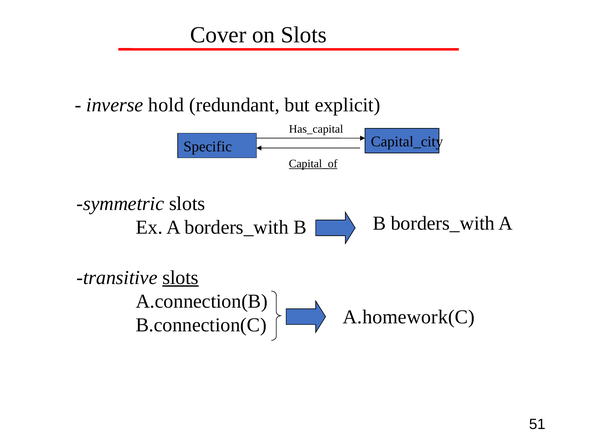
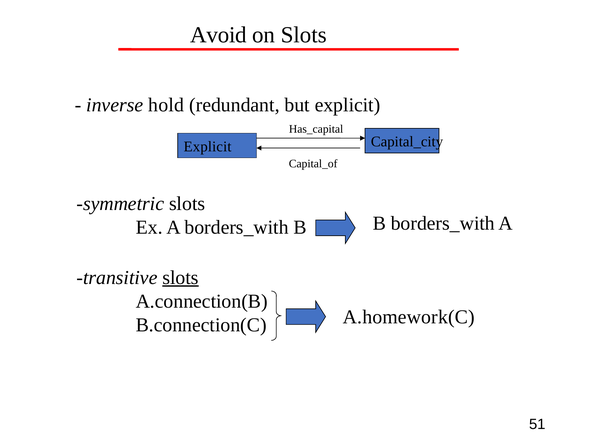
Cover: Cover -> Avoid (218, 35)
Specific: Specific -> Explicit (208, 147)
Capital_of underline: present -> none (313, 164)
